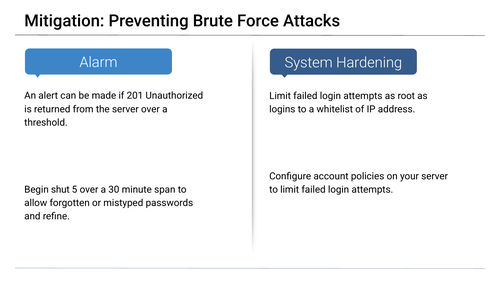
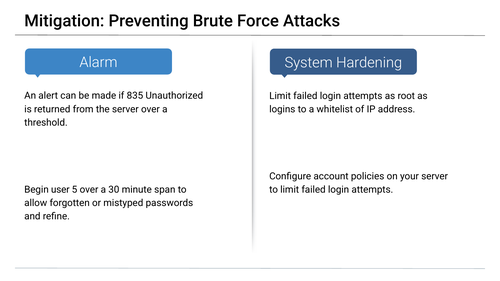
201: 201 -> 835 (135, 96)
shut: shut -> user (60, 190)
